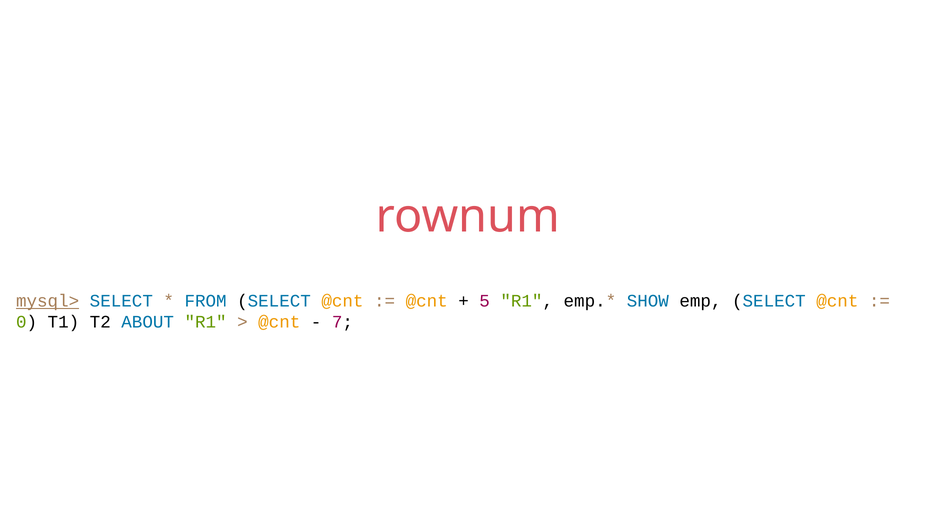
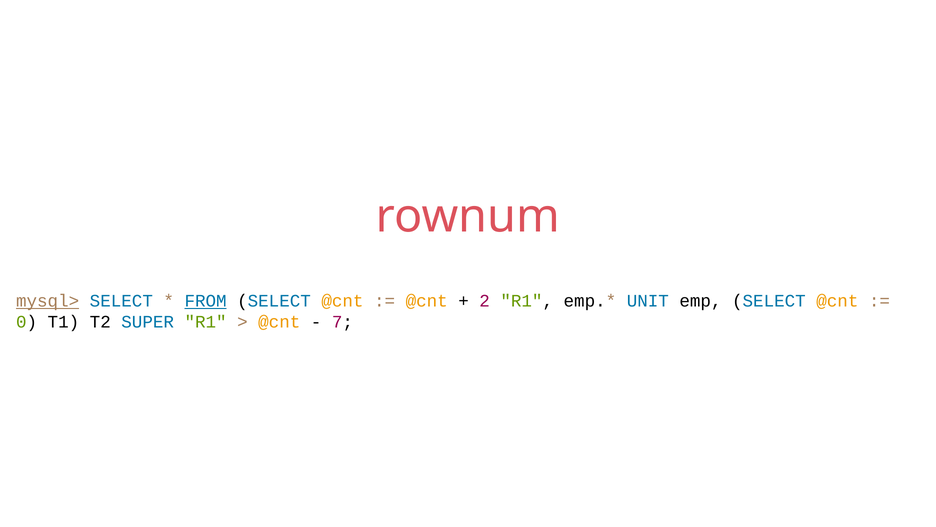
FROM underline: none -> present (206, 301)
5: 5 -> 2 (485, 301)
SHOW: SHOW -> UNIT (648, 301)
ABOUT: ABOUT -> SUPER (148, 322)
